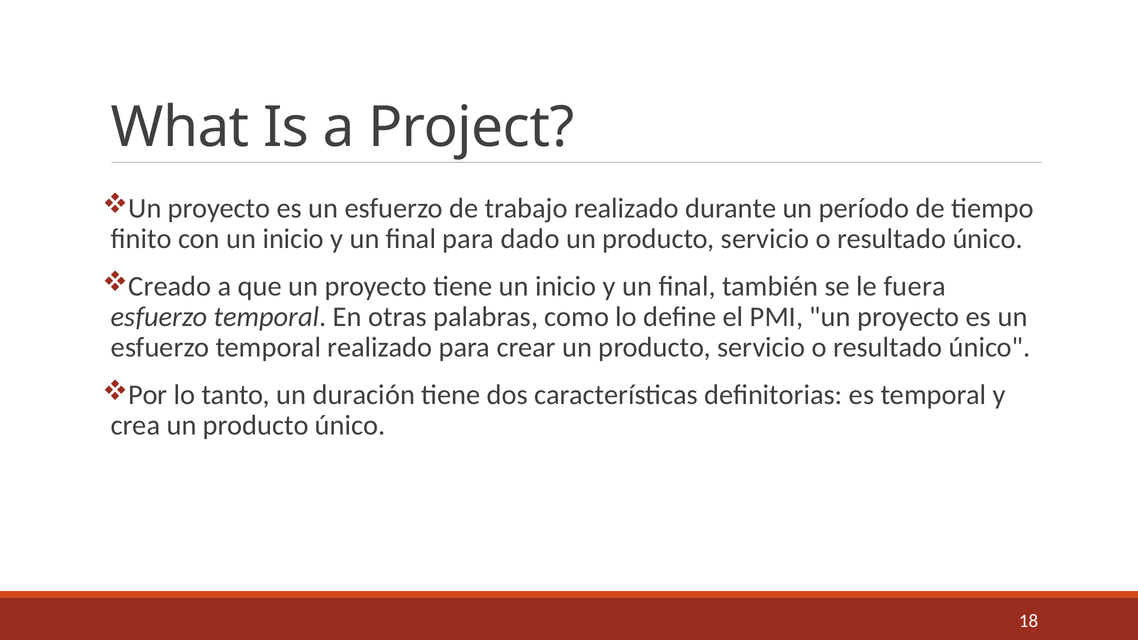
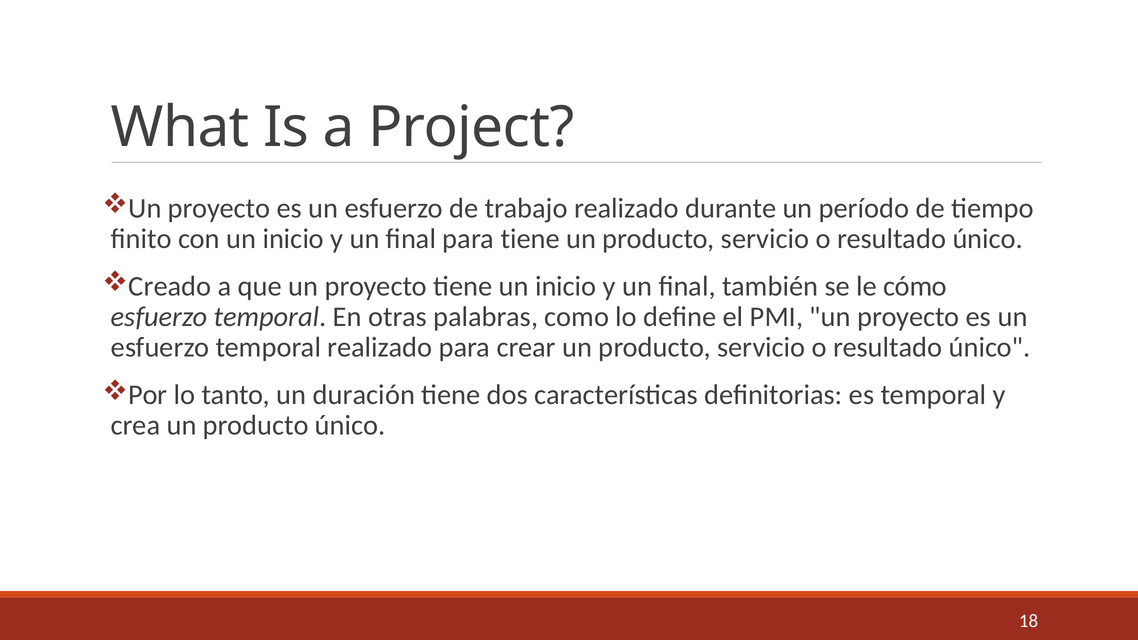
para dado: dado -> tiene (530, 239)
fuera: fuera -> cómo (915, 286)
